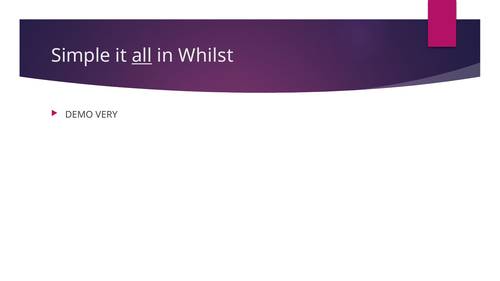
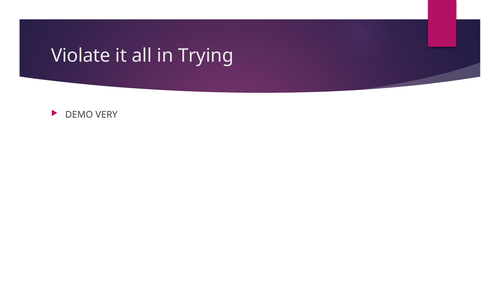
Simple: Simple -> Violate (81, 56)
all underline: present -> none (142, 56)
Whilst: Whilst -> Trying (206, 56)
